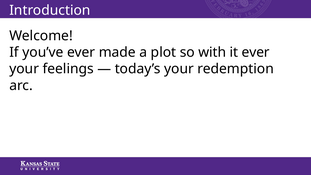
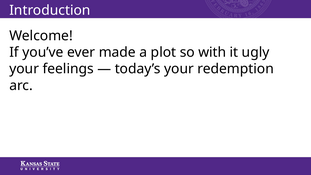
it ever: ever -> ugly (256, 52)
